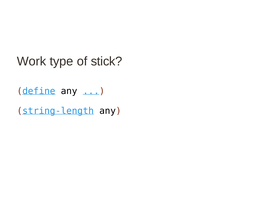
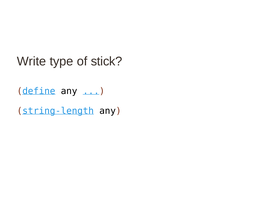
Work: Work -> Write (32, 61)
